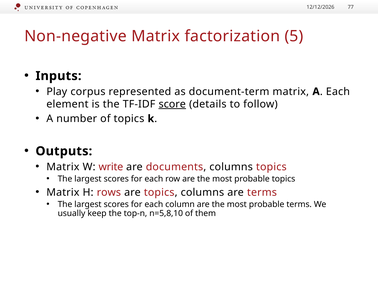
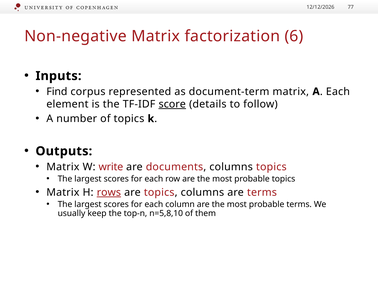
5: 5 -> 6 (294, 36)
Play: Play -> Find (57, 92)
rows underline: none -> present (109, 193)
